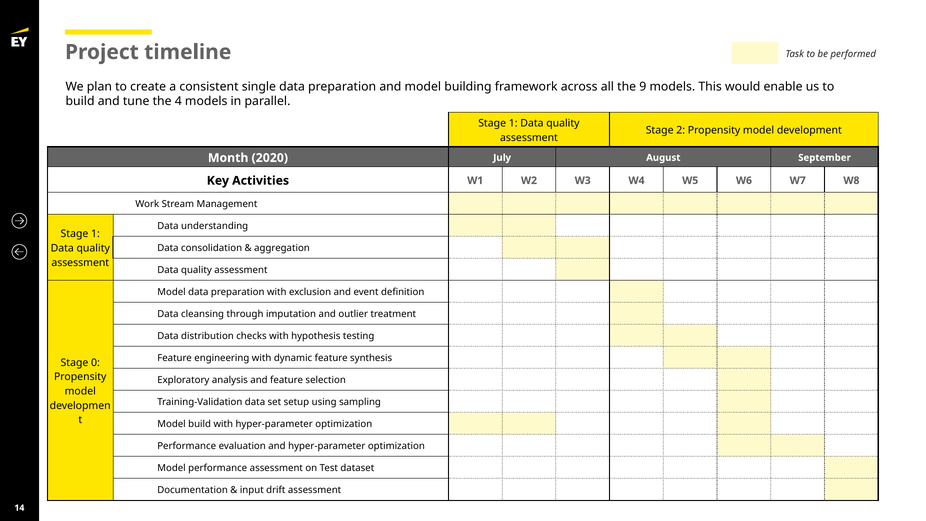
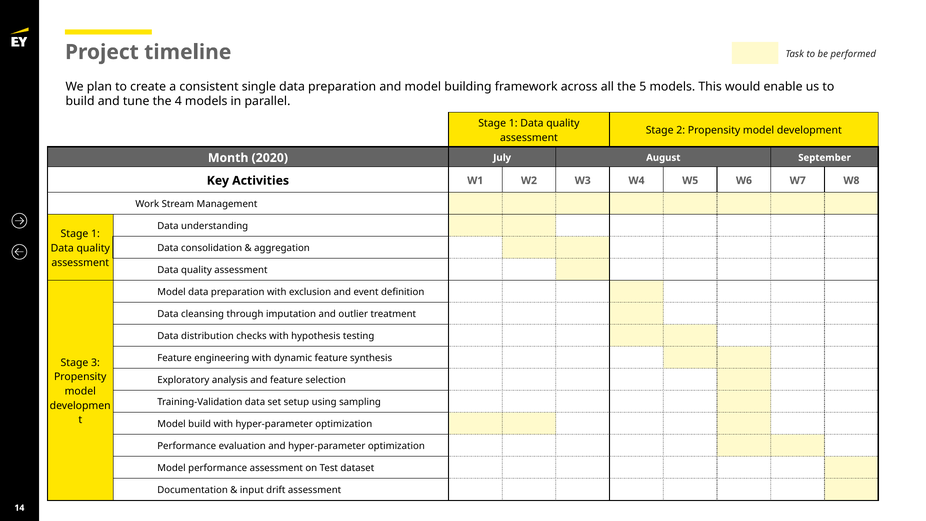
9: 9 -> 5 (643, 87)
0: 0 -> 3 (96, 363)
